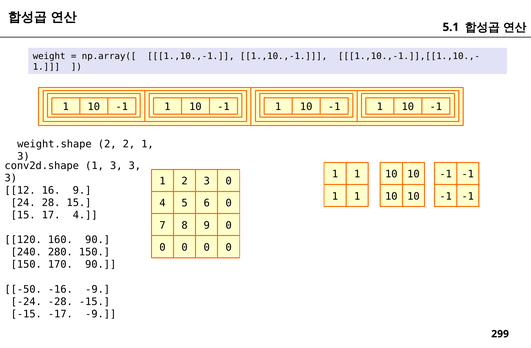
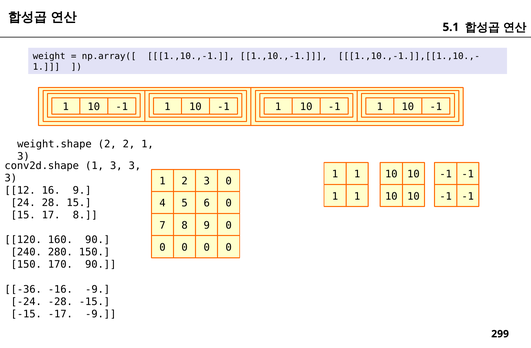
17 4: 4 -> 8 (85, 216)
-50: -50 -> -36 (23, 290)
